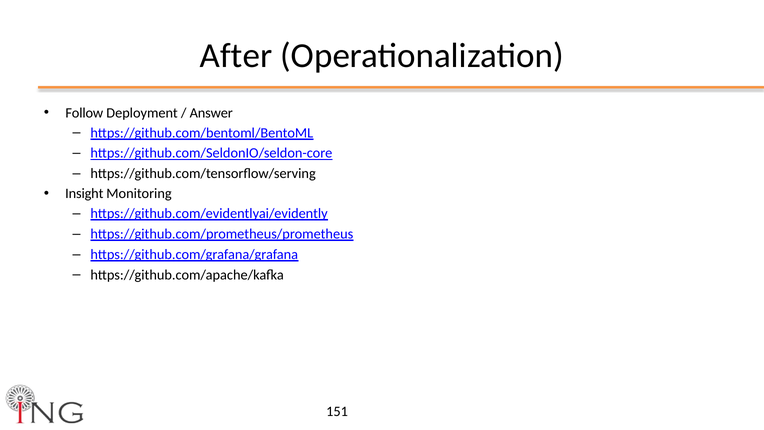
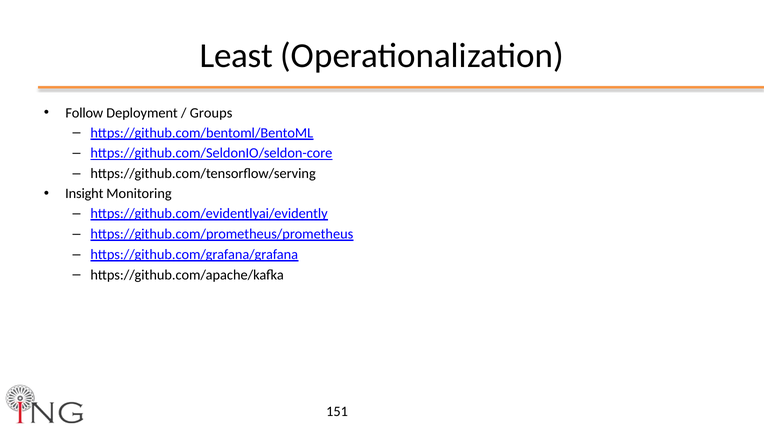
After: After -> Least (236, 55)
Answer: Answer -> Groups (211, 113)
